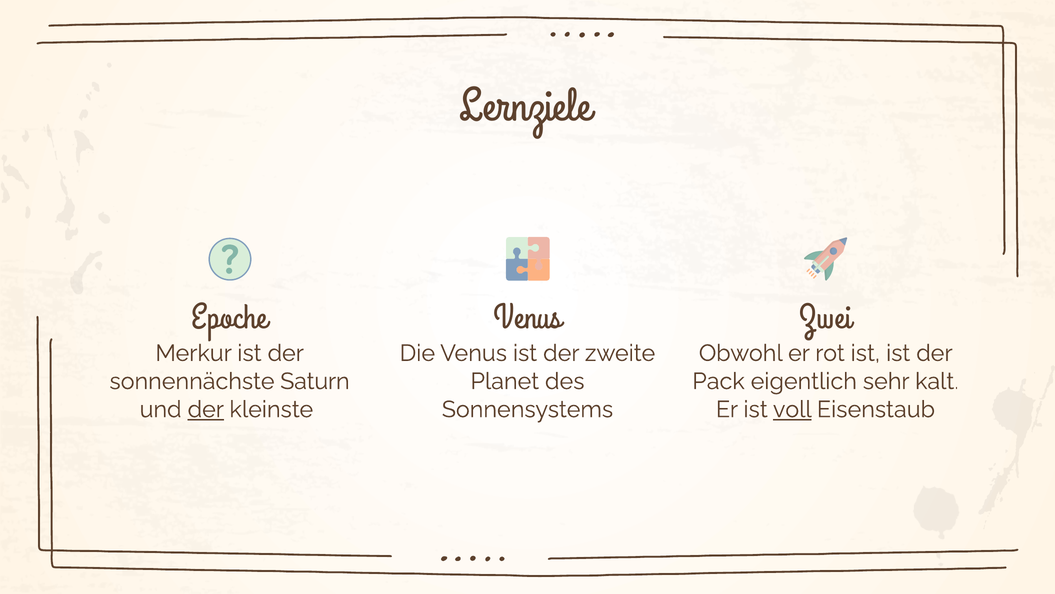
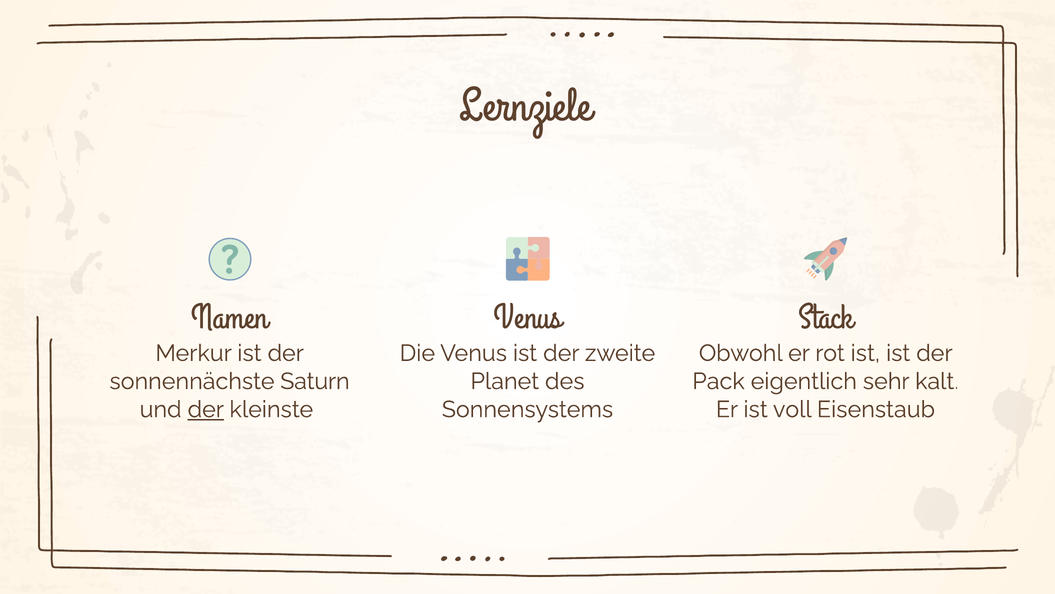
Epoche: Epoche -> Namen (229, 316)
Zwei: Zwei -> Stack (826, 316)
voll underline: present -> none (792, 409)
